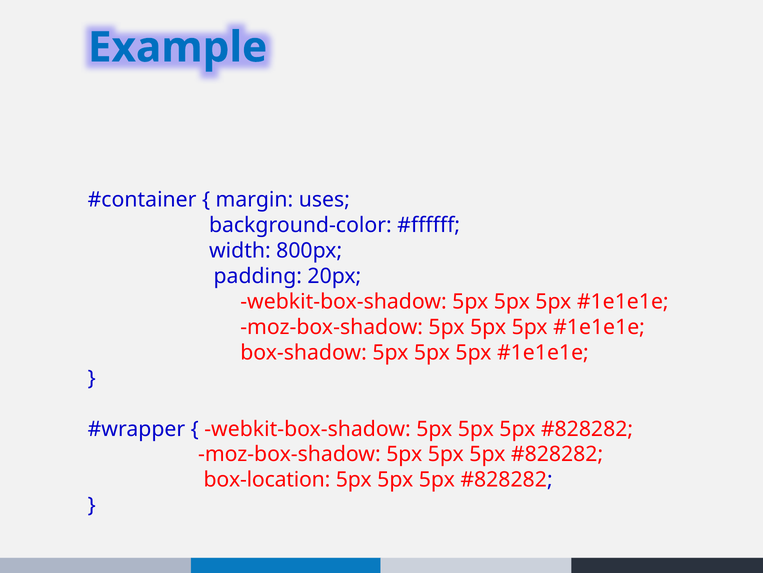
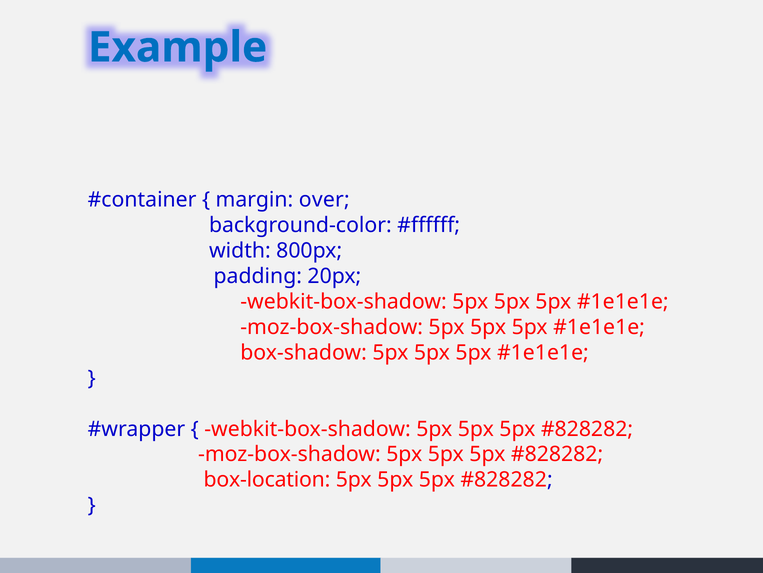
uses: uses -> over (324, 199)
